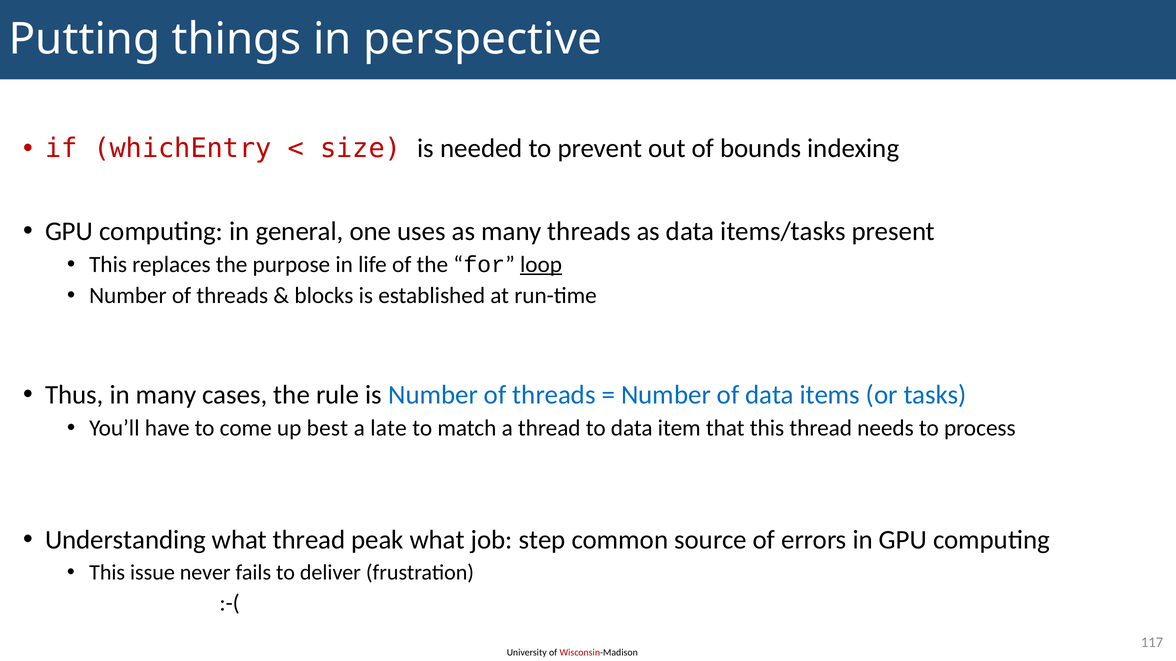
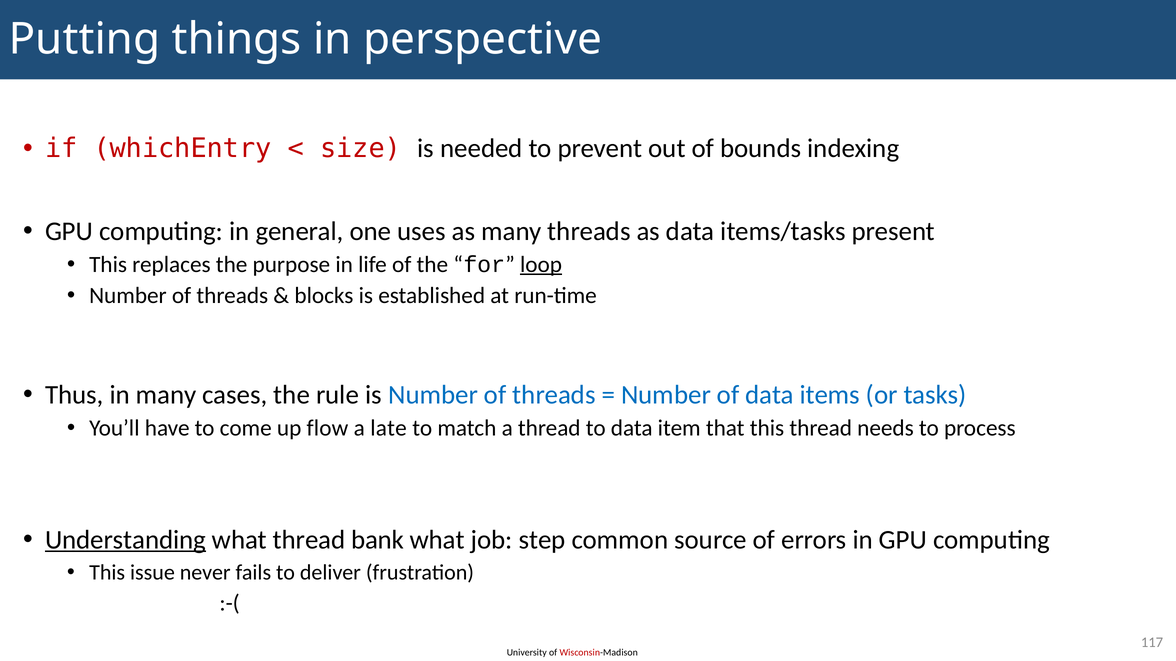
best: best -> flow (327, 428)
Understanding underline: none -> present (125, 540)
peak: peak -> bank (378, 540)
